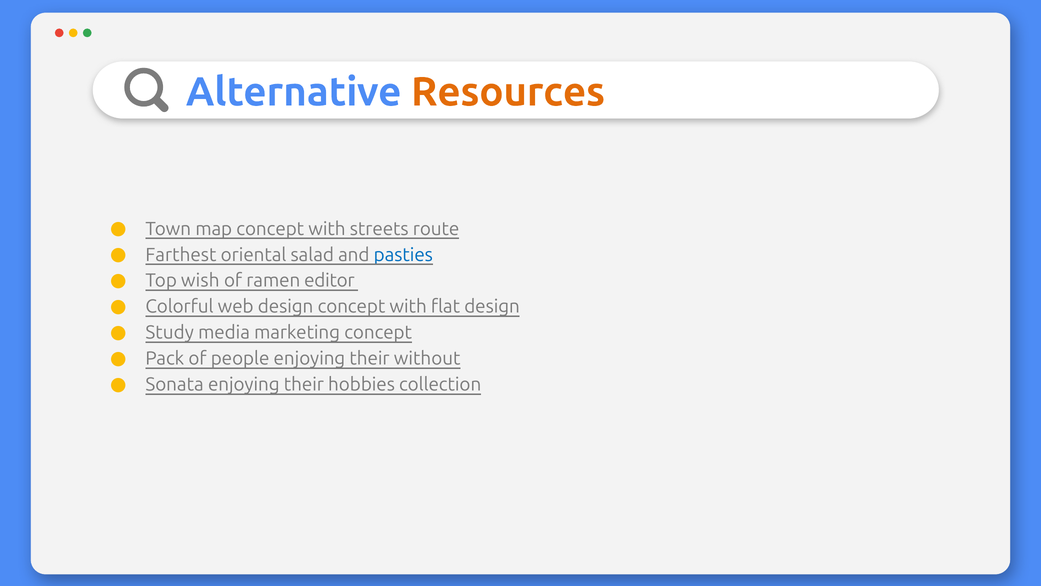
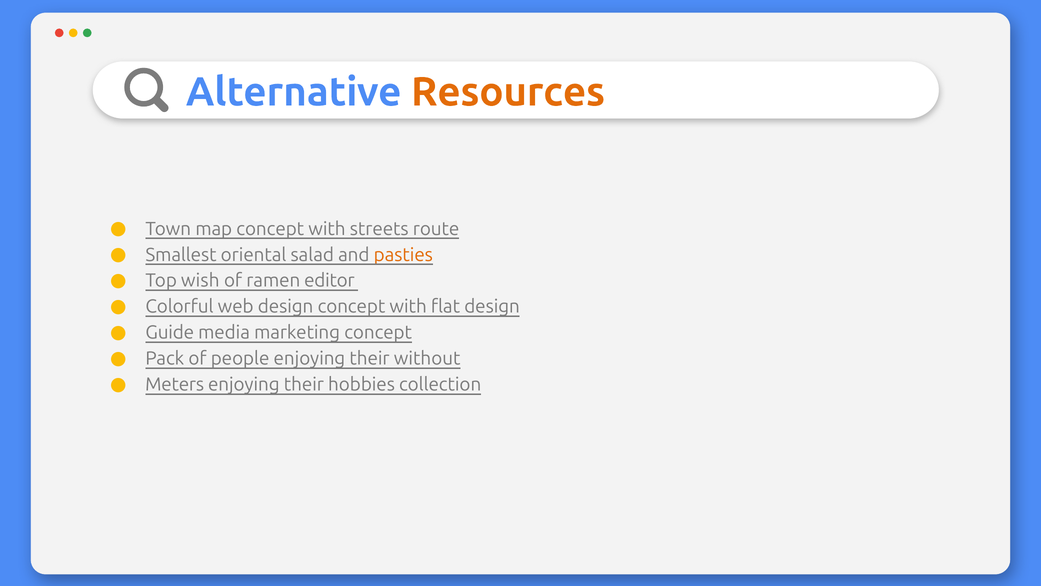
Farthest: Farthest -> Smallest (181, 255)
pasties colour: blue -> orange (403, 255)
Study: Study -> Guide (170, 332)
Sonata: Sonata -> Meters (175, 384)
